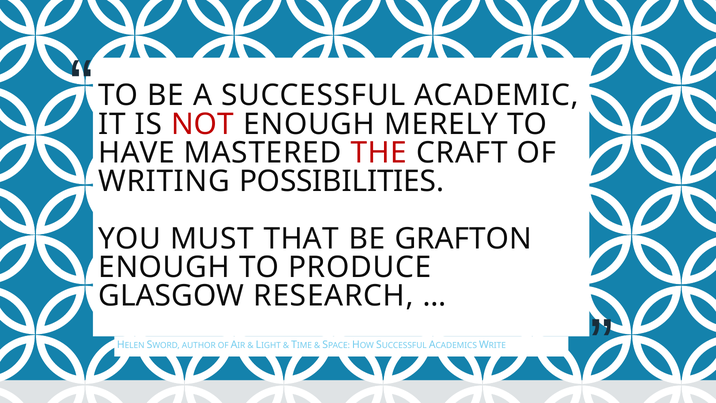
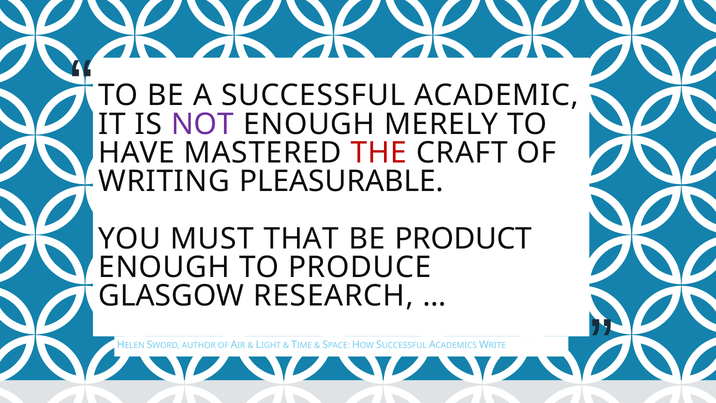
NOT colour: red -> purple (203, 124)
POSSIBILITIES: POSSIBILITIES -> PLEASURABLE (341, 181)
GRAFTON: GRAFTON -> PRODUCT (463, 239)
